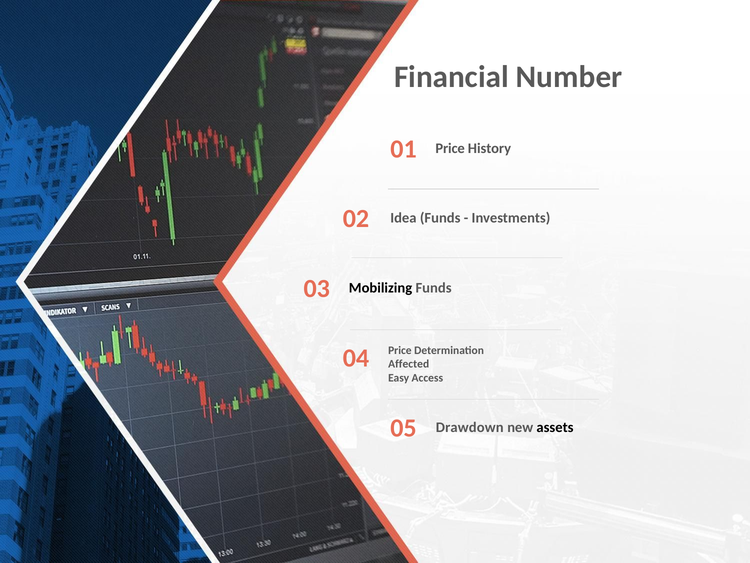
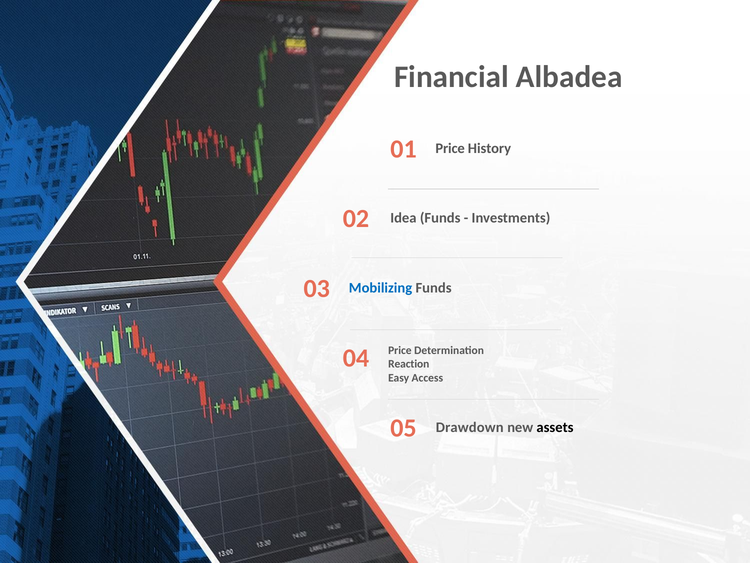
Number: Number -> Albadea (569, 77)
Mobilizing colour: black -> blue (381, 288)
Affected: Affected -> Reaction (409, 364)
